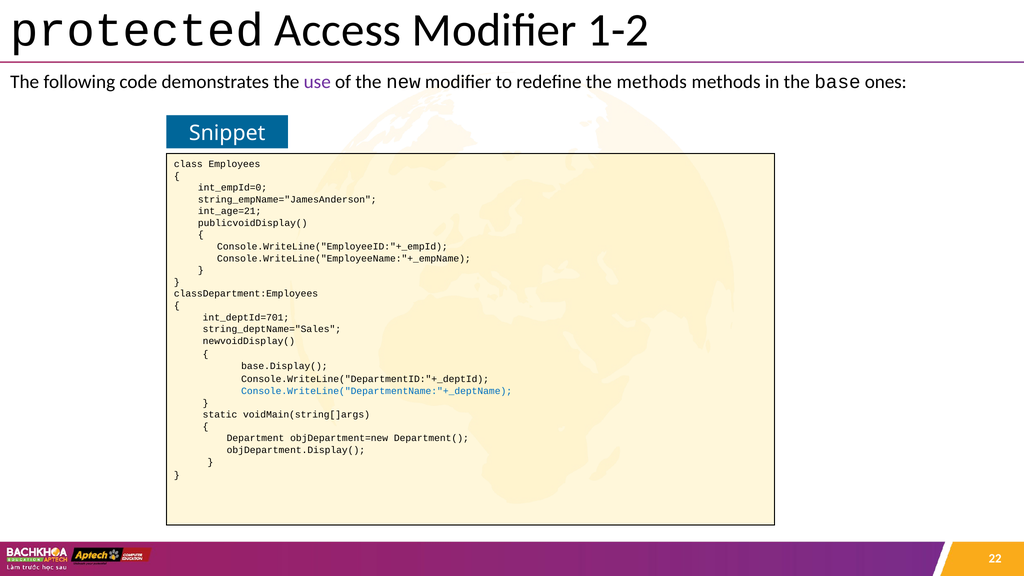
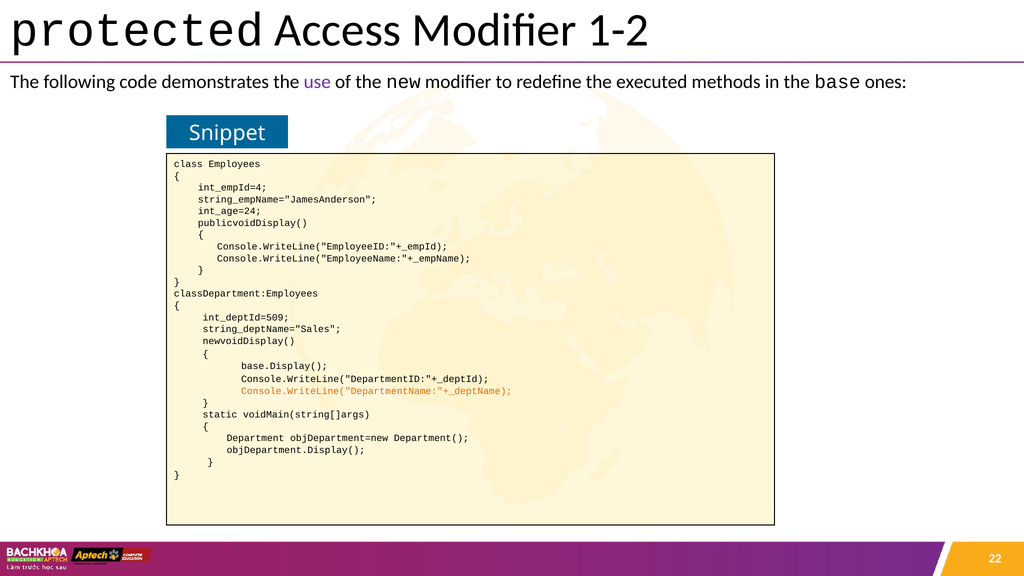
the methods: methods -> executed (652, 82)
int_empId=0: int_empId=0 -> int_empId=4 (233, 188)
int_age=21: int_age=21 -> int_age=24 (230, 211)
int_deptId=701: int_deptId=701 -> int_deptId=509 (246, 317)
Console.WriteLine("DepartmentName:"+_deptName colour: blue -> orange (377, 391)
